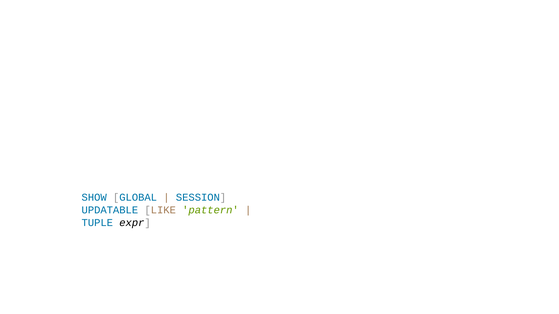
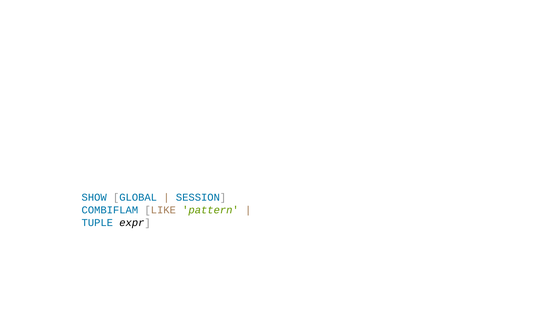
UPDATABLE: UPDATABLE -> COMBIFLAM (110, 210)
